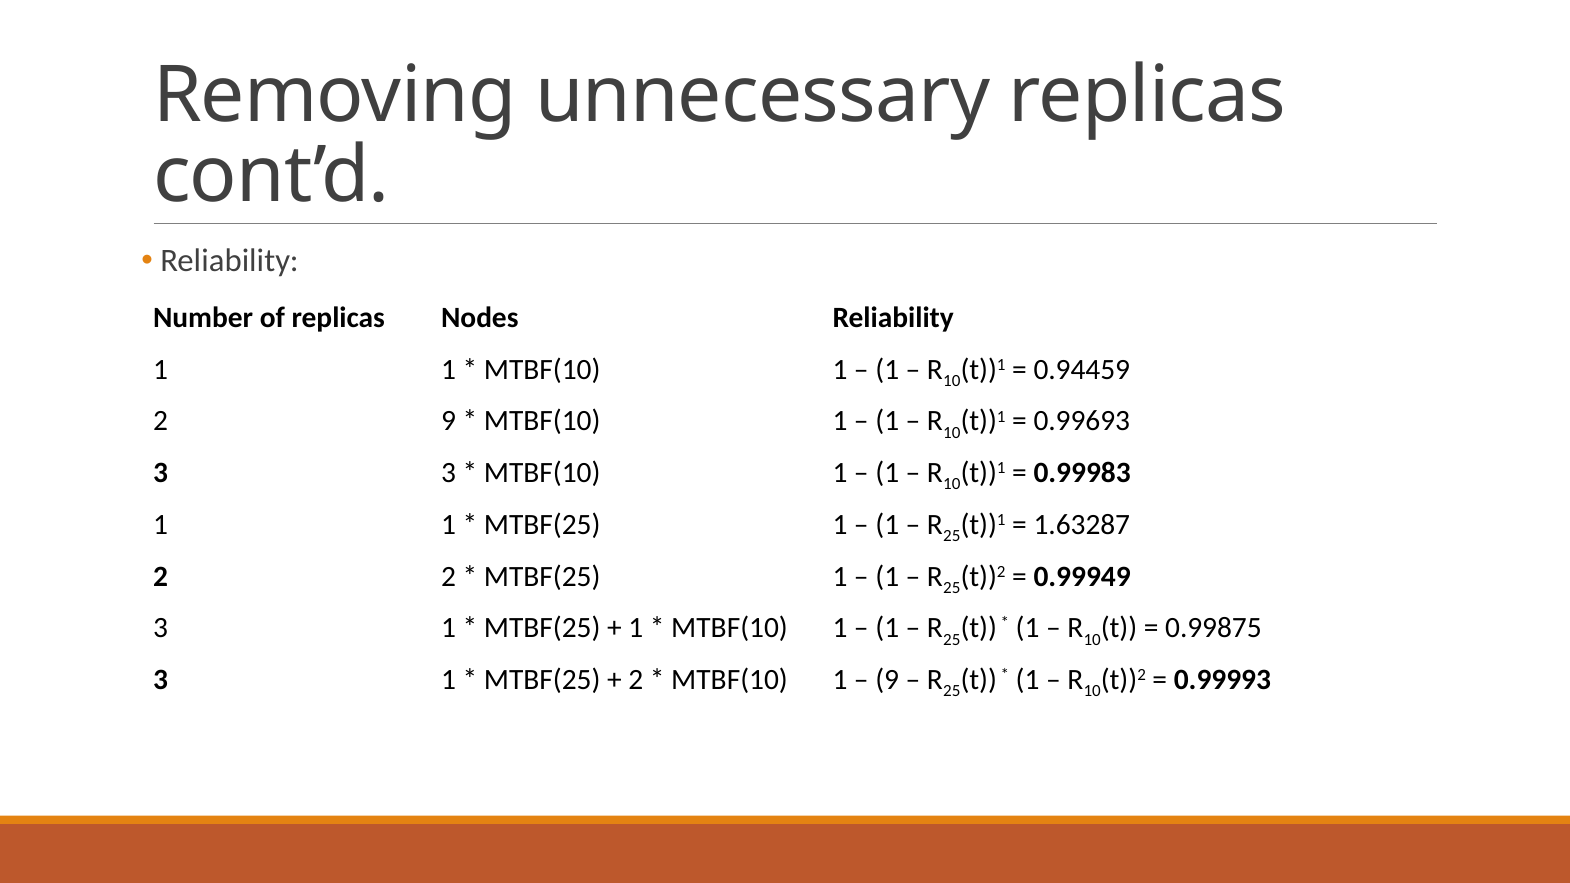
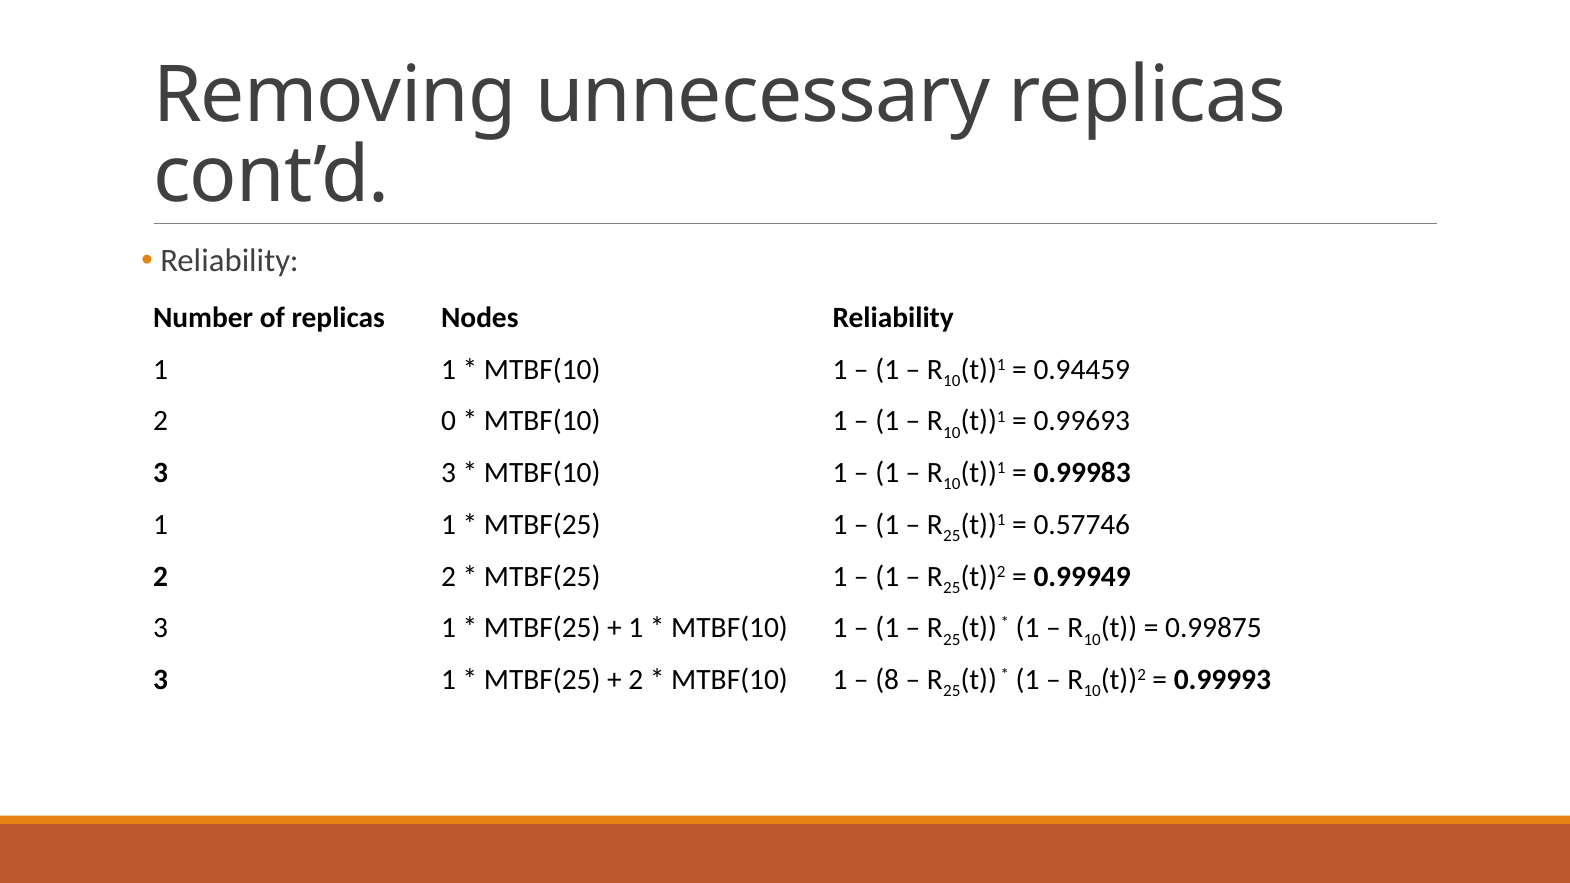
2 9: 9 -> 0 (449, 421)
1.63287: 1.63287 -> 0.57746 (1082, 525)
9: 9 -> 8 (887, 680)
